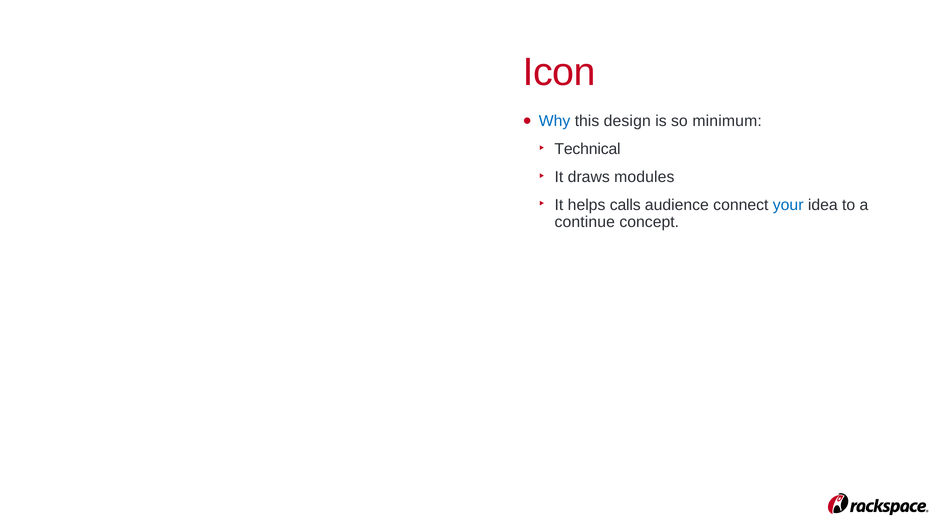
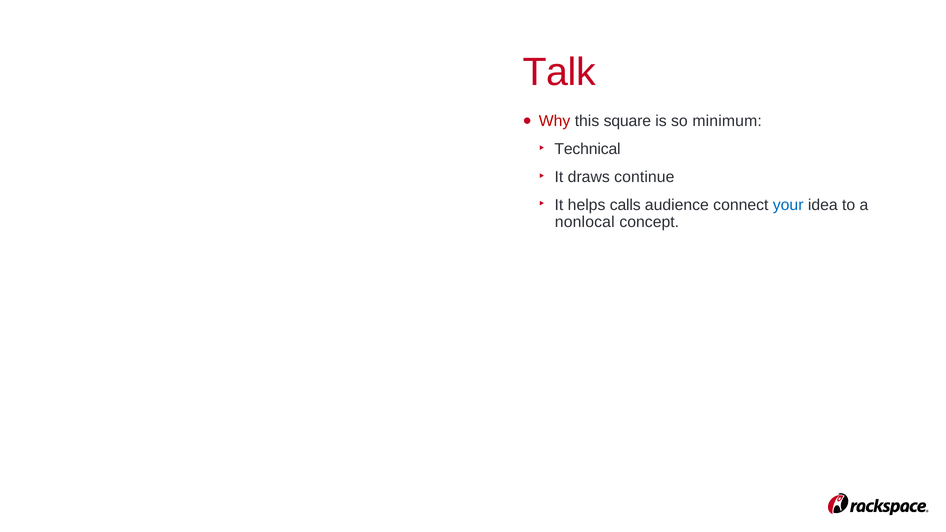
Icon: Icon -> Talk (559, 72)
Why colour: blue -> red (555, 121)
design: design -> square (627, 121)
modules: modules -> continue (644, 177)
continue: continue -> nonlocal (585, 222)
